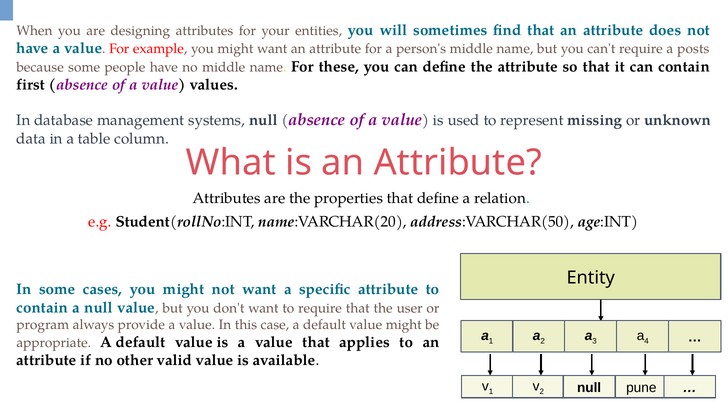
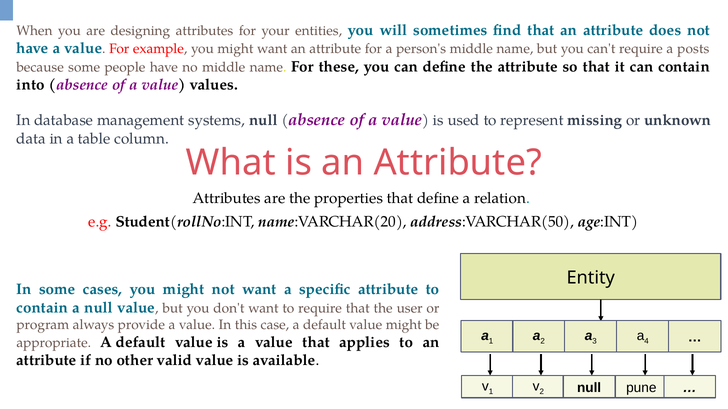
first: first -> into (31, 85)
